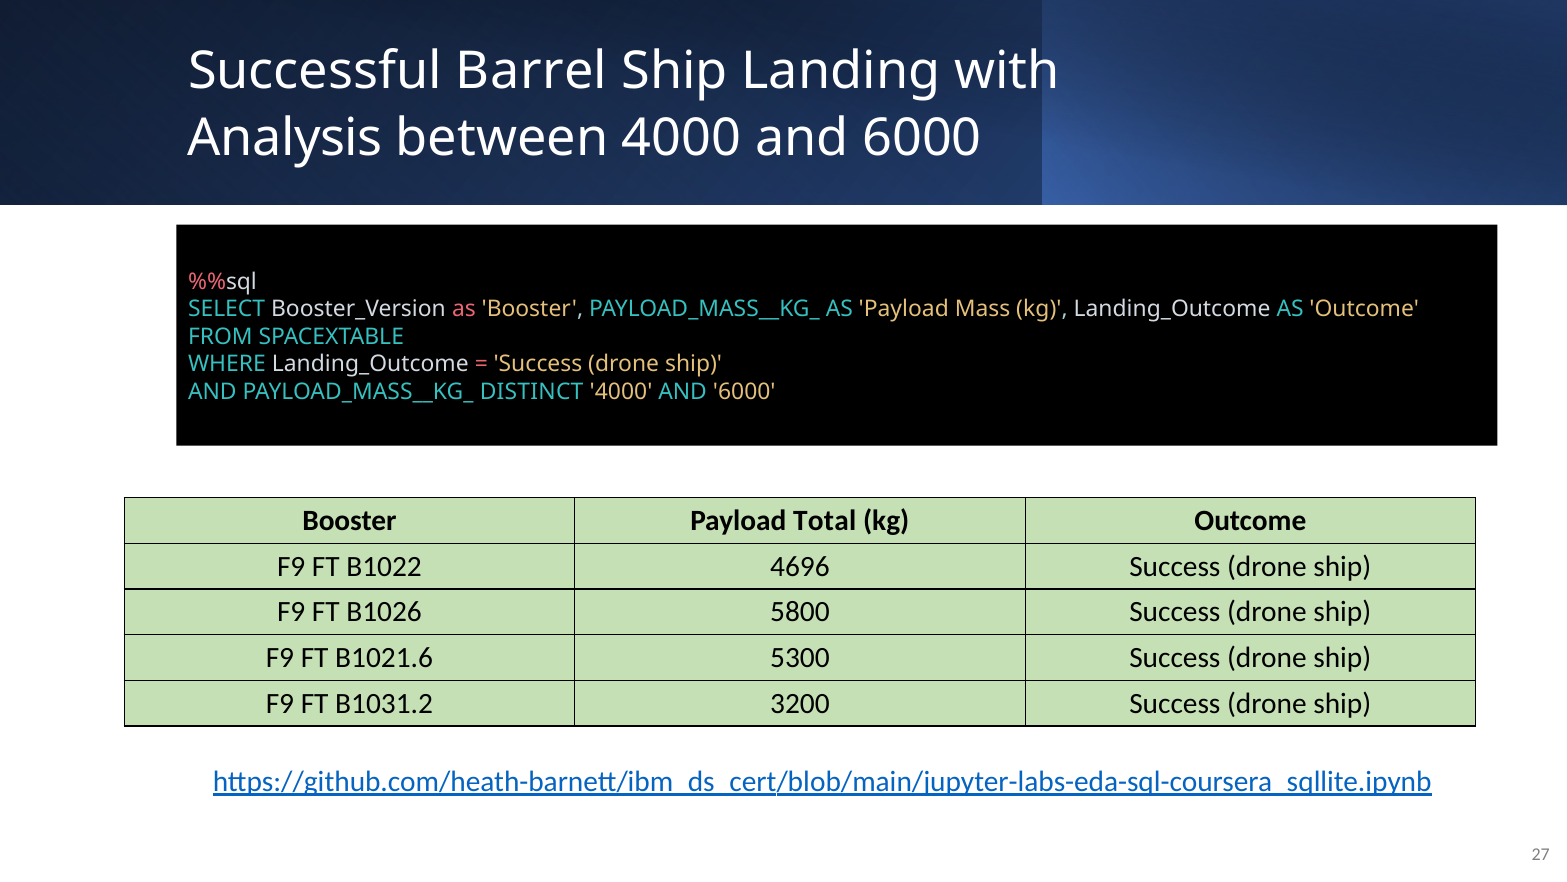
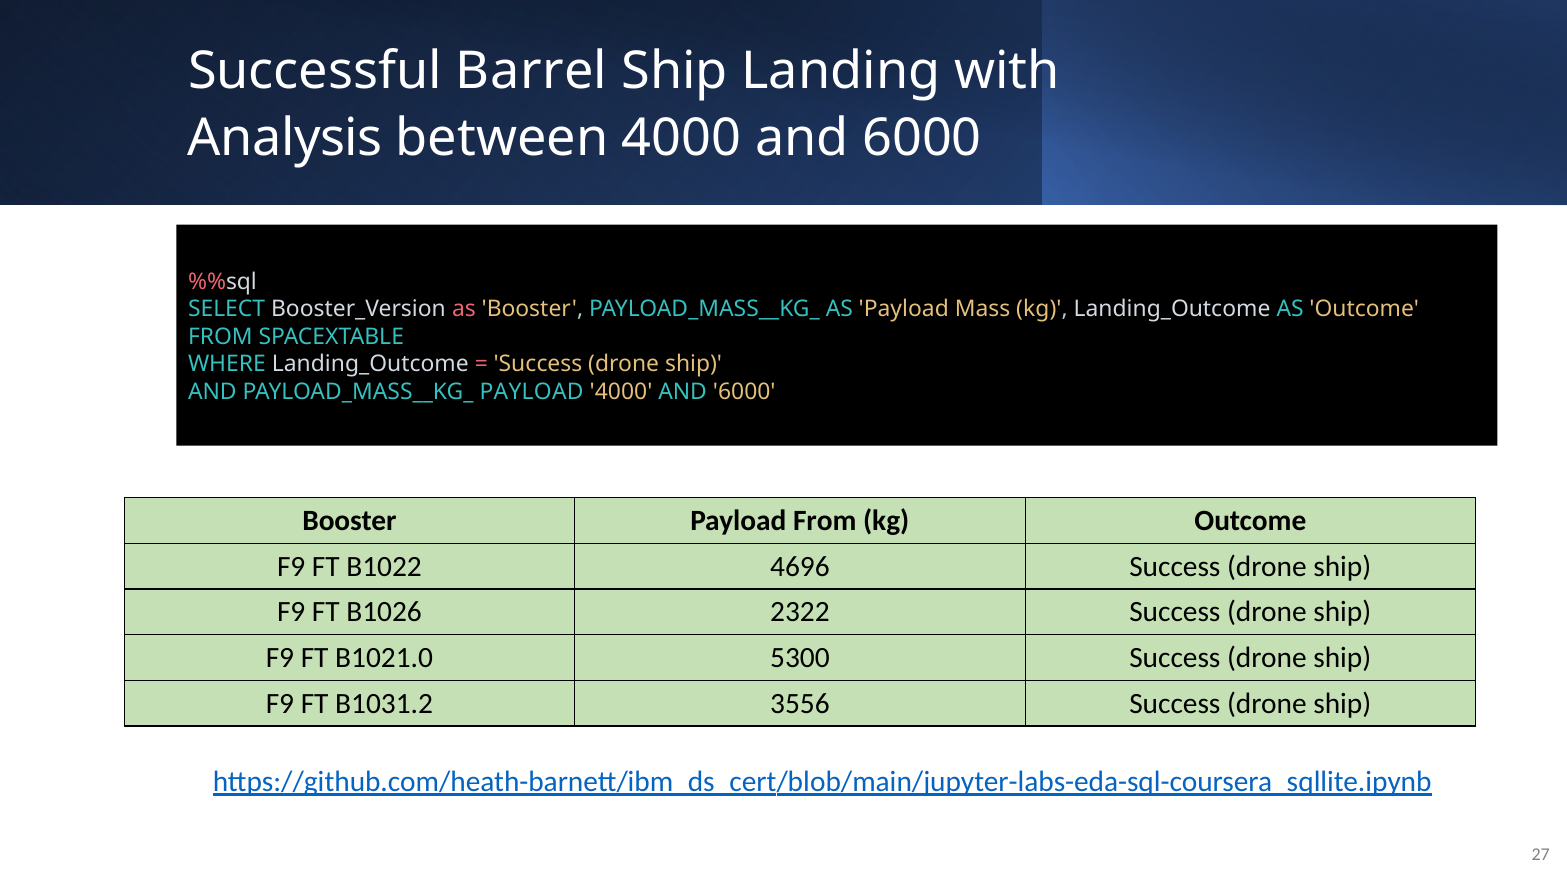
PAYLOAD_MASS__KG_ DISTINCT: DISTINCT -> PAYLOAD (532, 391)
Payload Total: Total -> From (825, 521)
5800: 5800 -> 2322 (800, 612)
B1021.6: B1021.6 -> B1021.0 (384, 657)
3200: 3200 -> 3556 (800, 703)
